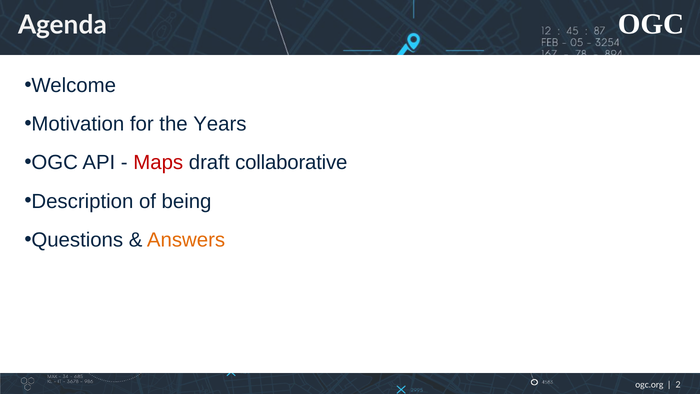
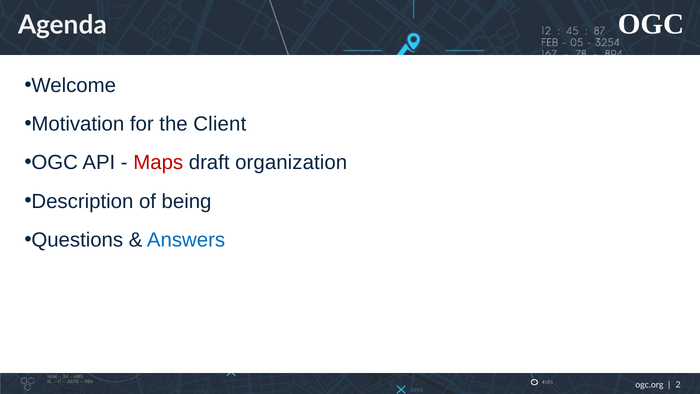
Years: Years -> Client (220, 124)
collaborative: collaborative -> organization (291, 163)
Answers colour: orange -> blue (186, 240)
